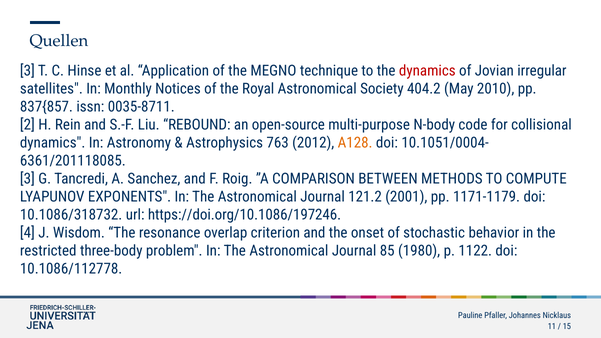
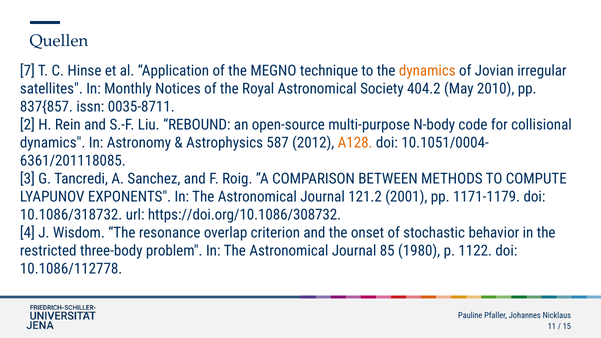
3: 3 -> 7 (27, 71)
dynamics colour: red -> orange (427, 71)
763: 763 -> 587 (278, 143)
https://doi.org/10.1086/197246: https://doi.org/10.1086/197246 -> https://doi.org/10.1086/308732 (245, 215)
